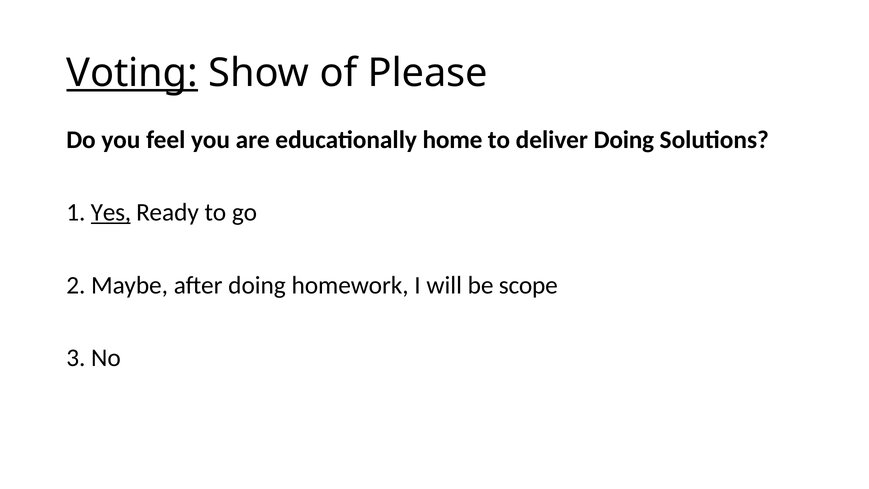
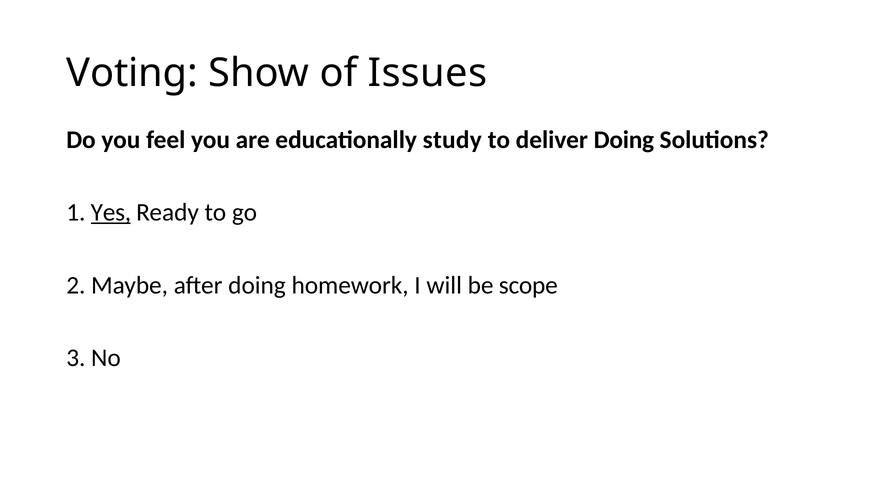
Voting underline: present -> none (132, 73)
Please: Please -> Issues (428, 73)
home: home -> study (452, 140)
